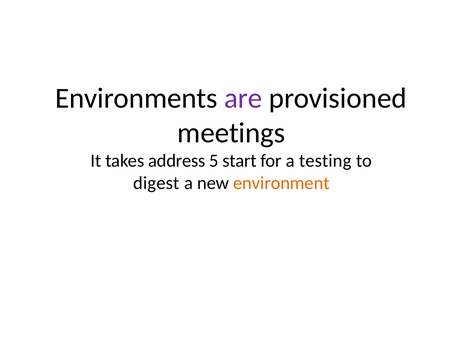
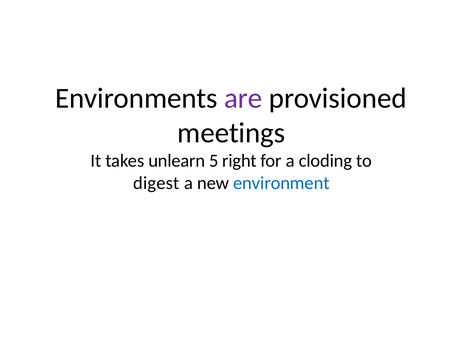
address: address -> unlearn (177, 161)
start: start -> right (240, 161)
testing: testing -> cloding (325, 161)
environment colour: orange -> blue (281, 183)
